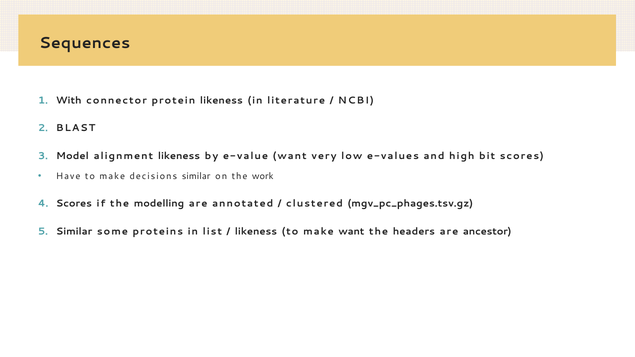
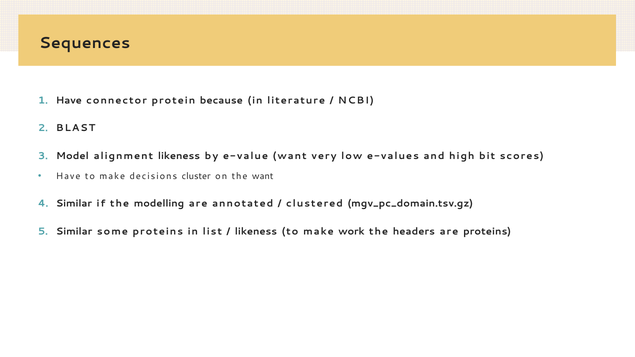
With: With -> Have (69, 100)
protein likeness: likeness -> because (221, 100)
decisions similar: similar -> cluster (196, 176)
the work: work -> want (263, 176)
Scores: Scores -> Similar (74, 204)
mgv_pc_phages.tsv.gz: mgv_pc_phages.tsv.gz -> mgv_pc_domain.tsv.gz (410, 204)
make want: want -> work (351, 231)
are ancestor: ancestor -> proteins (487, 231)
